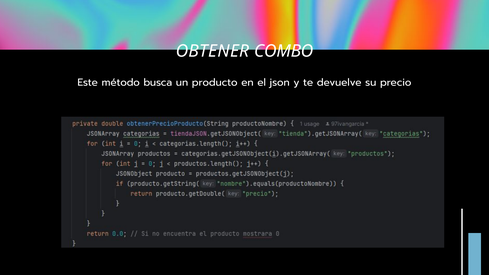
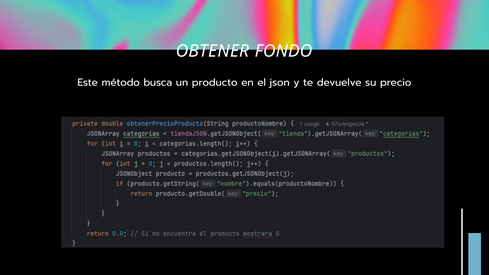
COMBO: COMBO -> FONDO (284, 51)
